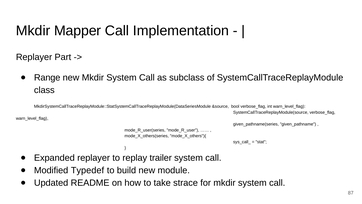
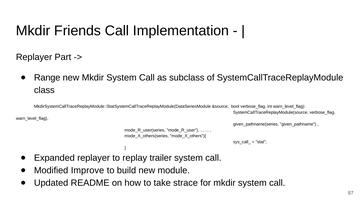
Mapper: Mapper -> Friends (78, 31)
Typedef: Typedef -> Improve (88, 170)
